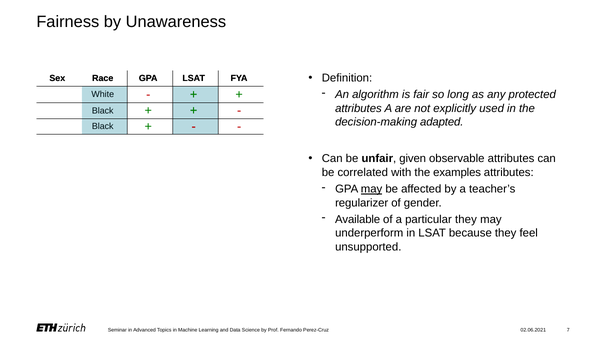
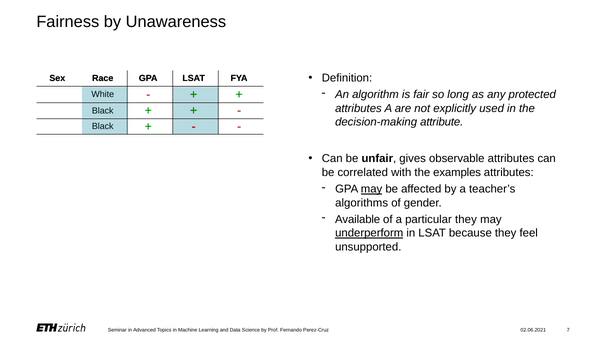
adapted: adapted -> attribute (442, 122)
given: given -> gives (413, 159)
regularizer: regularizer -> algorithms (362, 203)
underperform underline: none -> present (369, 233)
